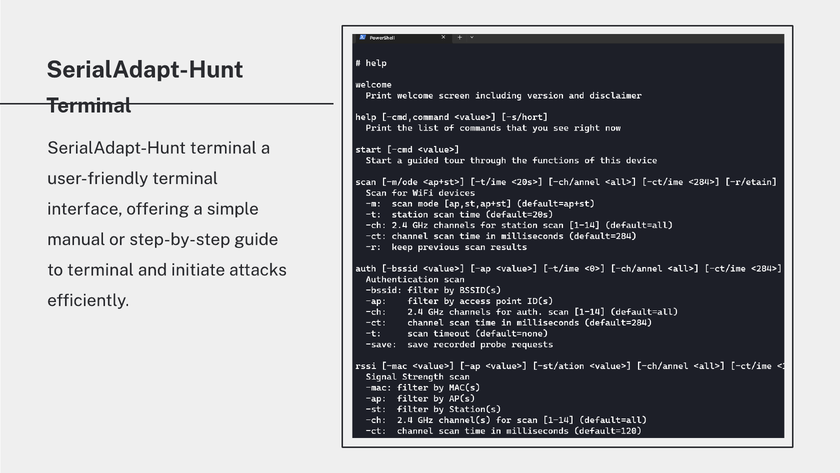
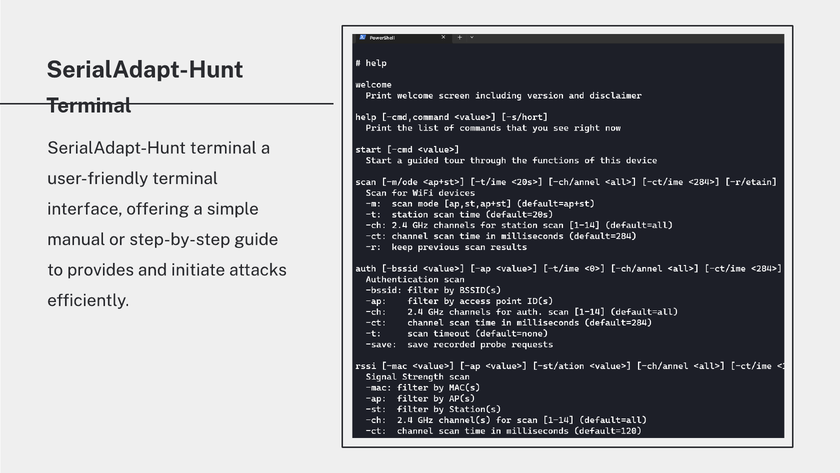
to terminal: terminal -> provides (101, 270)
